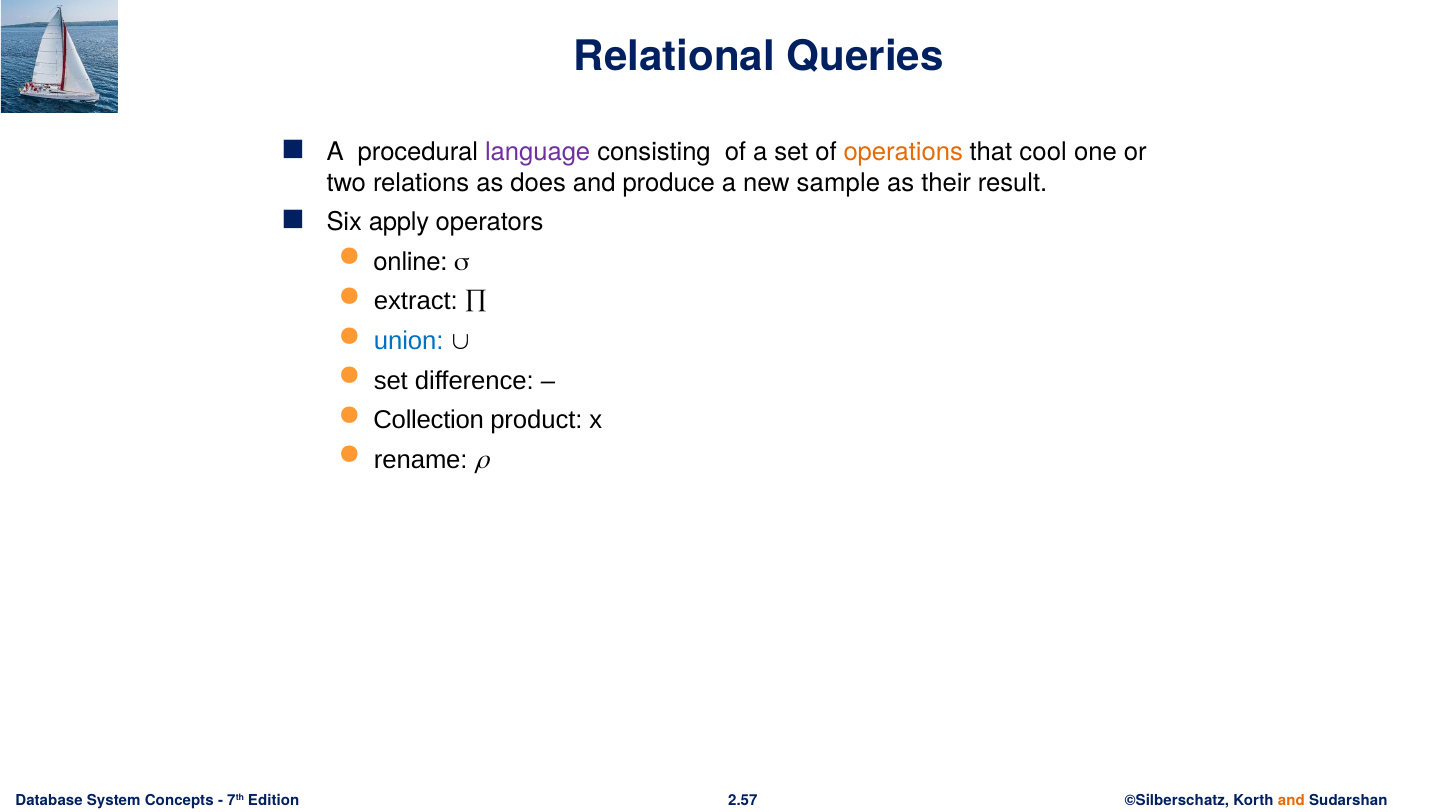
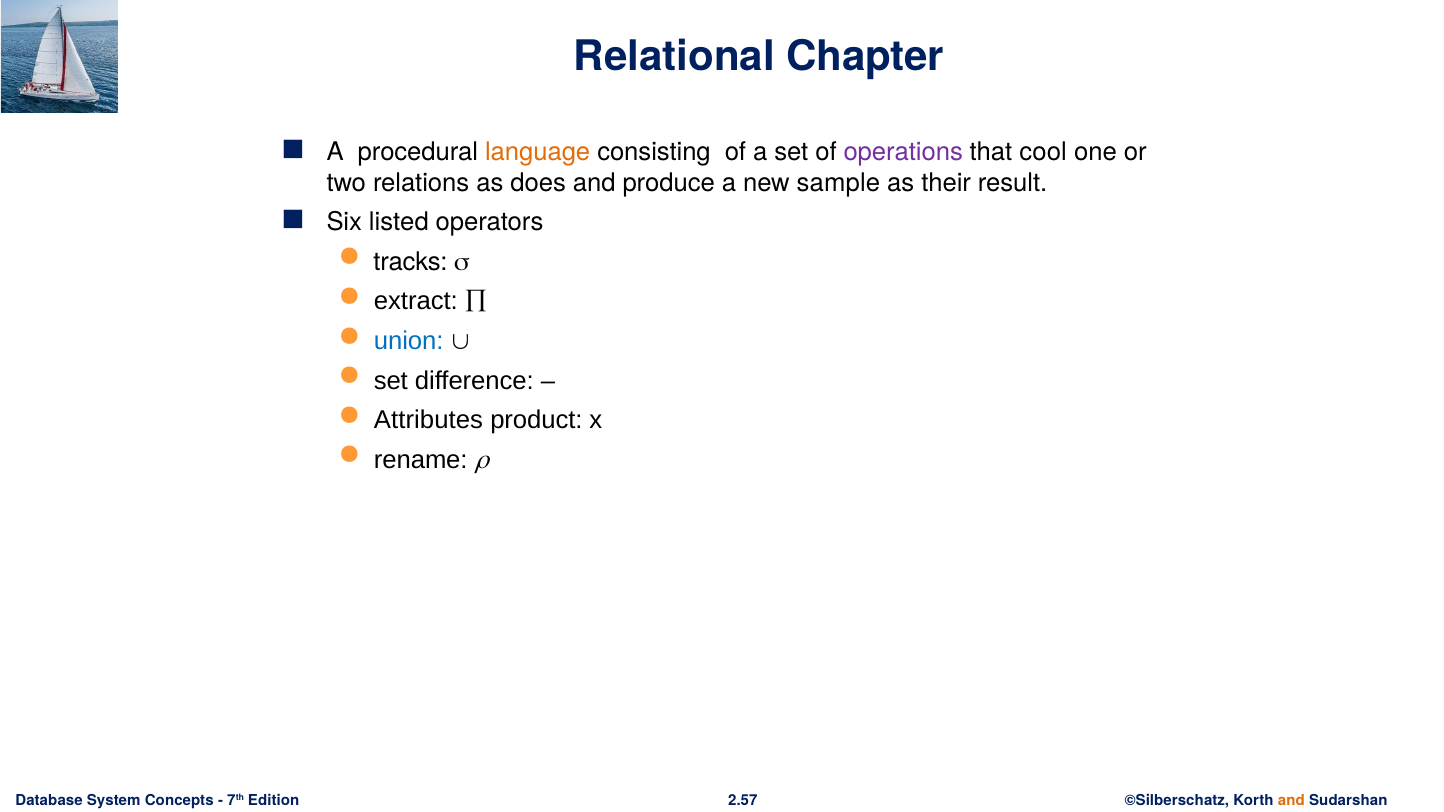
Queries: Queries -> Chapter (865, 57)
language colour: purple -> orange (538, 152)
operations colour: orange -> purple (903, 152)
apply: apply -> listed (399, 222)
online: online -> tracks (411, 262)
Collection: Collection -> Attributes (429, 420)
